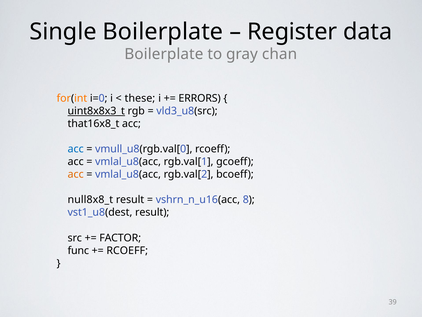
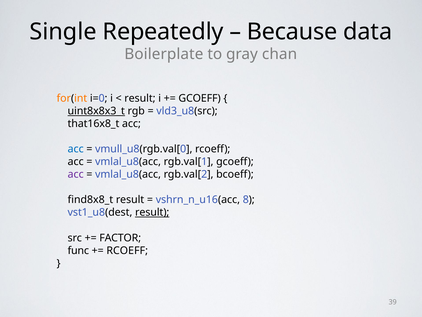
Single Boilerplate: Boilerplate -> Repeatedly (163, 32)
Register: Register -> Because (292, 32)
these: these -> result (140, 98)
ERRORS: ERRORS -> GCOEFF (200, 98)
acc colour: orange -> purple (76, 174)
null8x8_t: null8x8_t -> find8x8_t (90, 199)
result underline: none -> present (152, 212)
